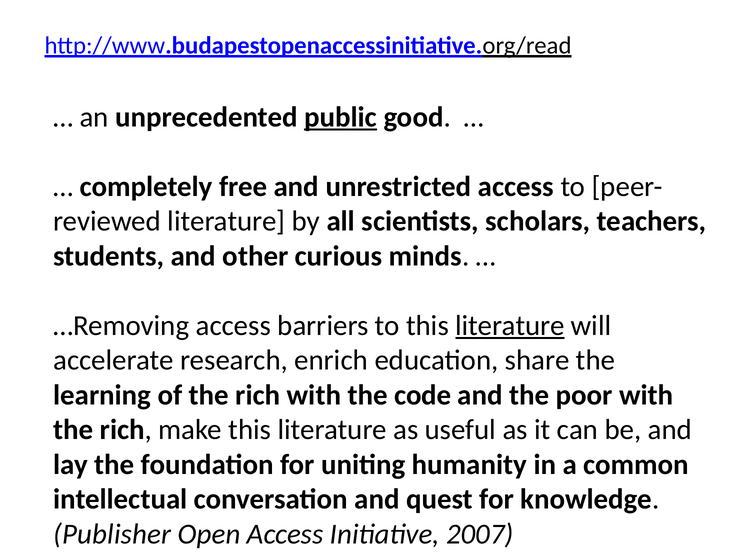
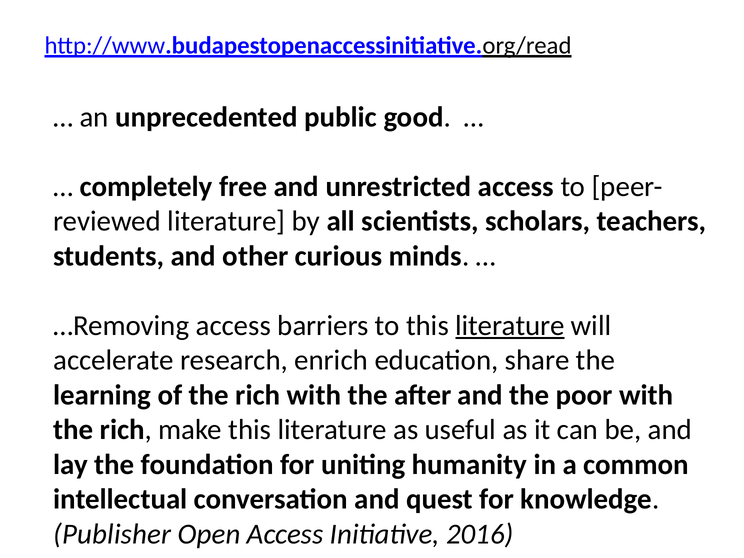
public underline: present -> none (341, 117)
code: code -> after (423, 395)
2007: 2007 -> 2016 (480, 534)
